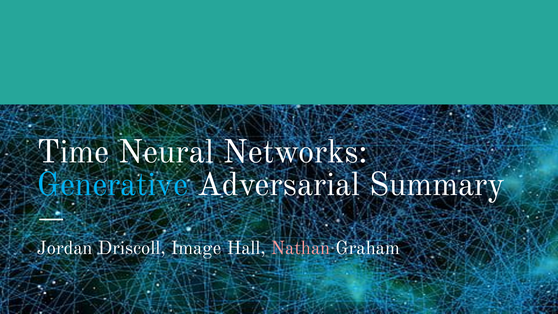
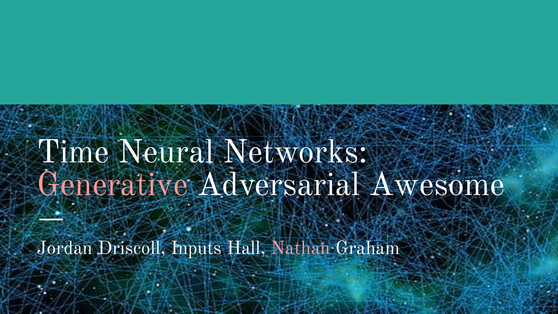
Generative colour: light blue -> pink (112, 184)
Summary: Summary -> Awesome (437, 184)
Image: Image -> Inputs (196, 248)
